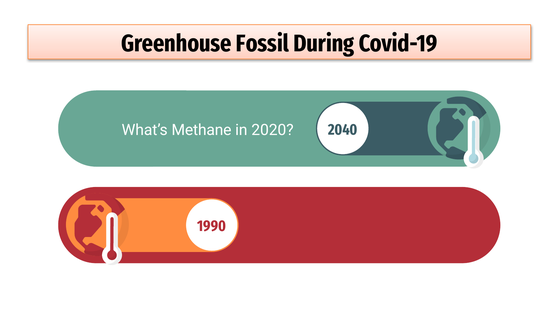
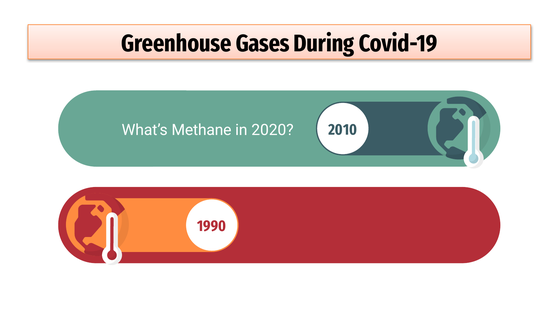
Fossil: Fossil -> Gases (263, 43)
2040: 2040 -> 2010 (343, 130)
